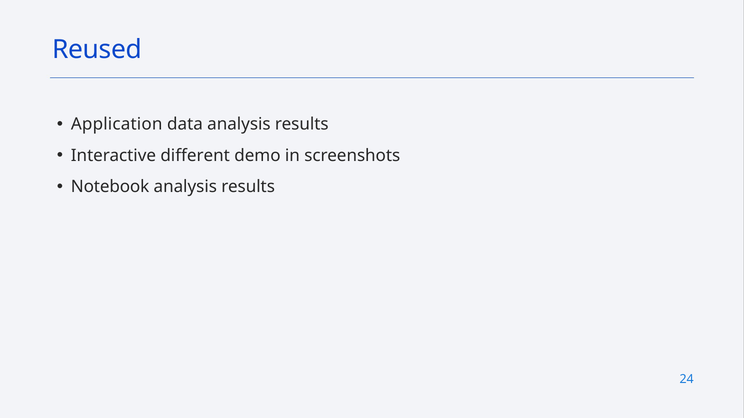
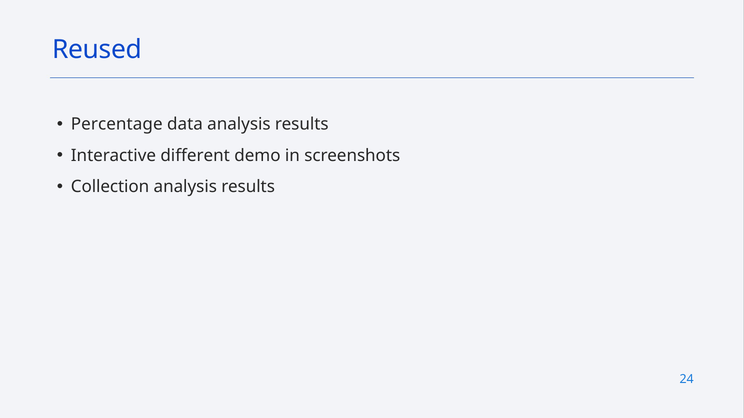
Application: Application -> Percentage (117, 124)
Notebook: Notebook -> Collection (110, 187)
